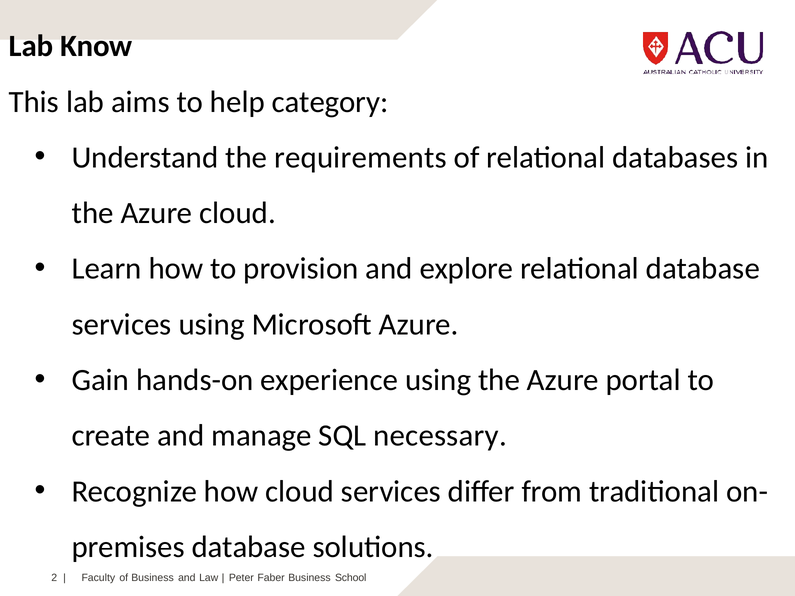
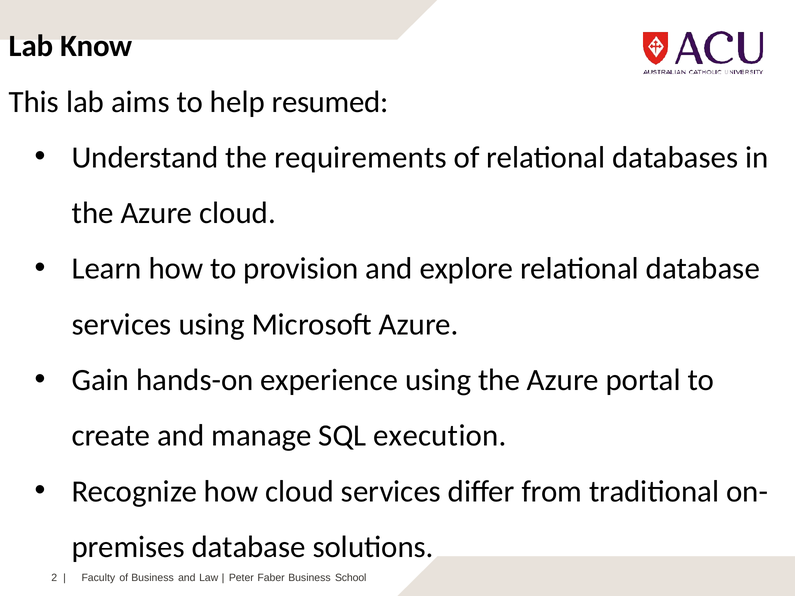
category: category -> resumed (330, 102)
necessary: necessary -> execution (440, 436)
